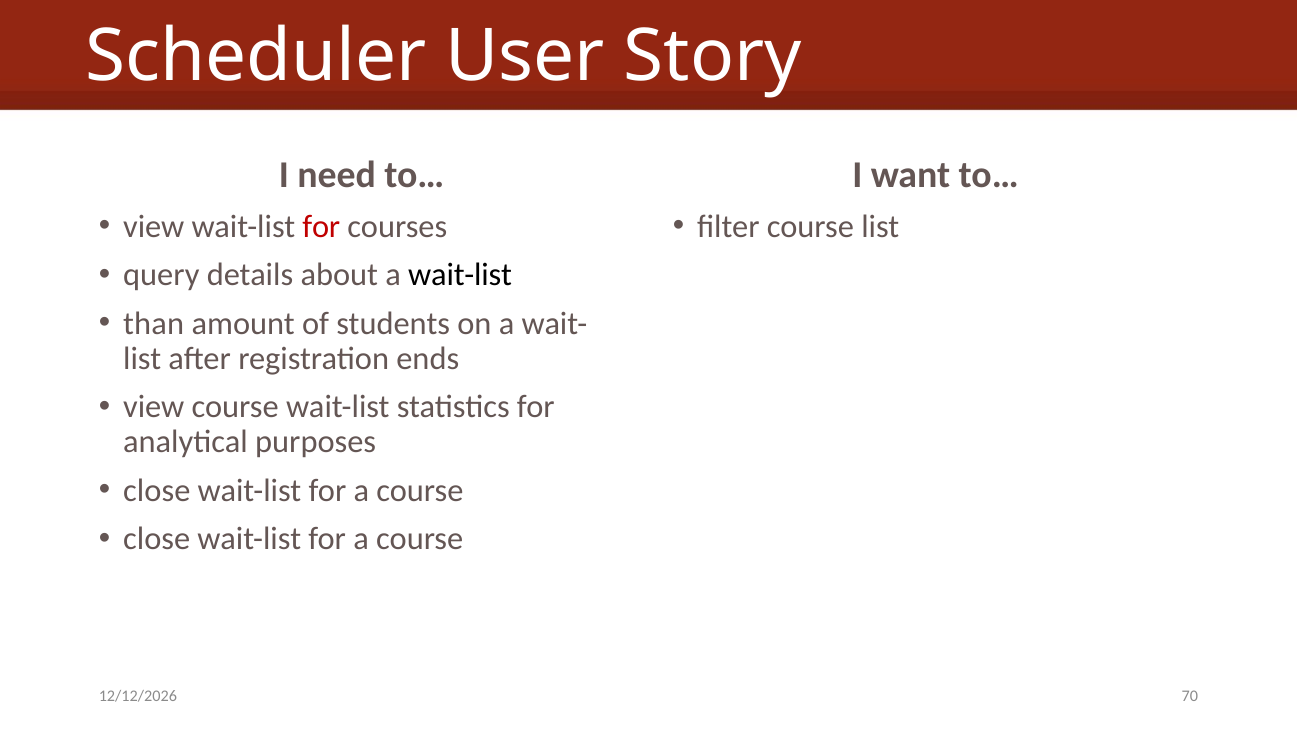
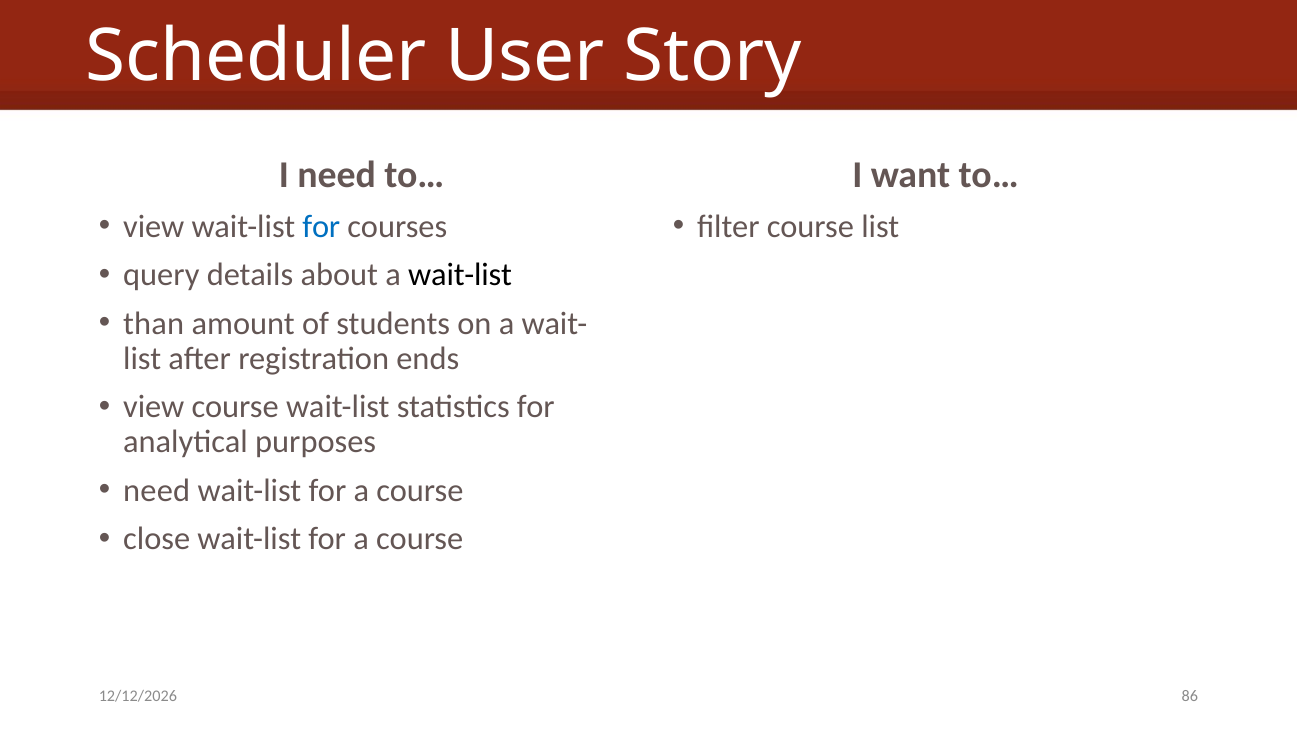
for colour: red -> blue (321, 227)
close: close -> need (157, 491)
70: 70 -> 86 (1190, 697)
